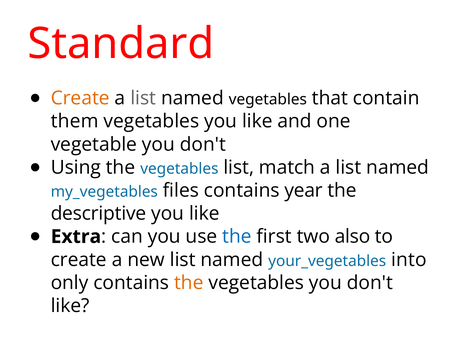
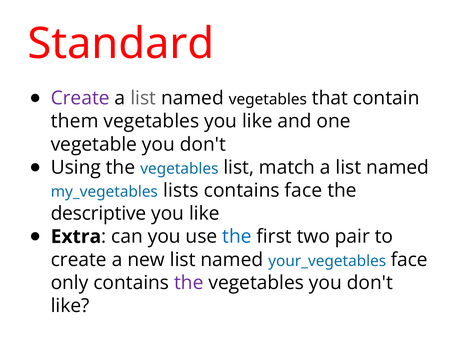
Create colour: orange -> purple (80, 98)
files: files -> lists (181, 190)
contains year: year -> face (303, 190)
also: also -> pair (352, 236)
your_vegetables into: into -> face (409, 260)
the colour: orange -> purple (189, 283)
